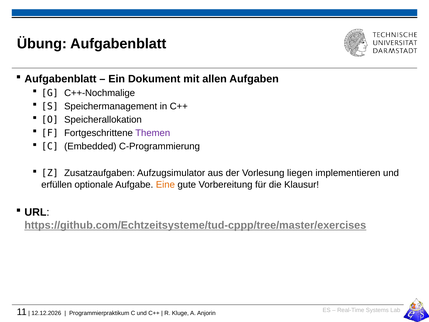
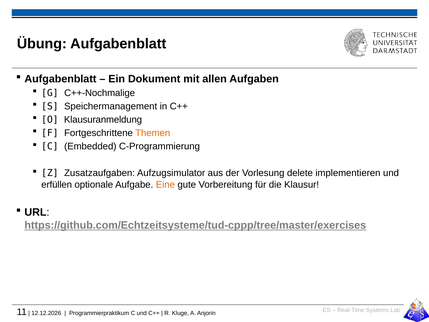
Speicherallokation: Speicherallokation -> Klausuranmeldung (103, 120)
Themen colour: purple -> orange (153, 133)
liegen: liegen -> delete (300, 173)
